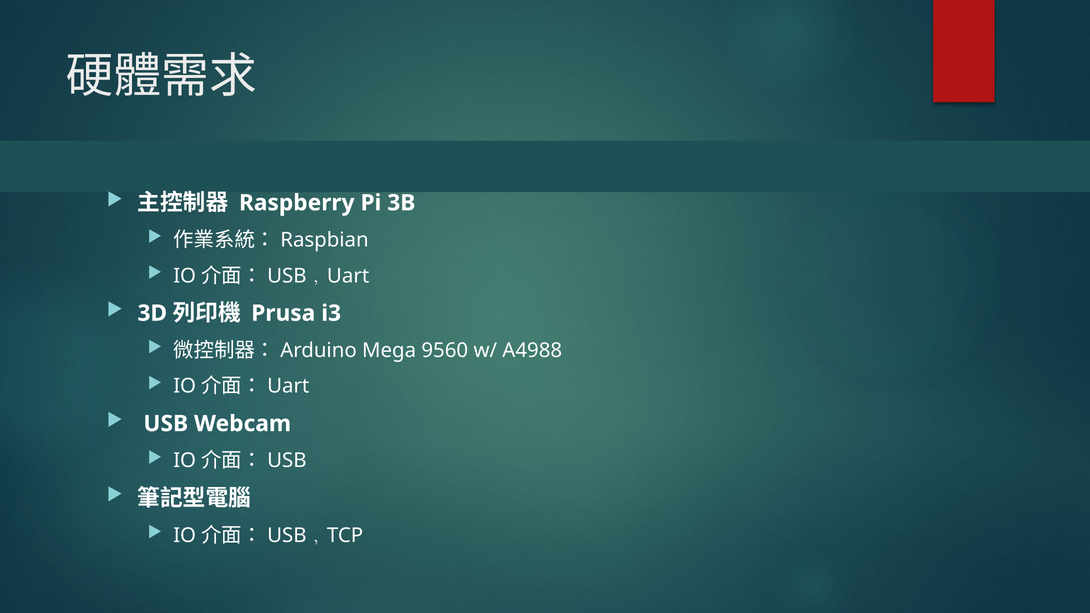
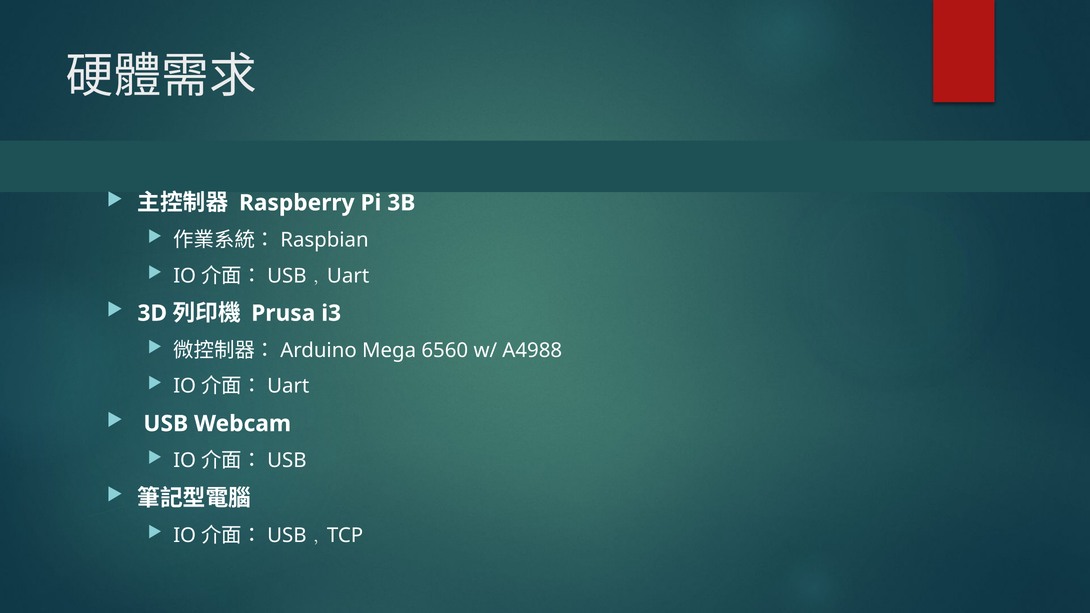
9560: 9560 -> 6560 (445, 350)
